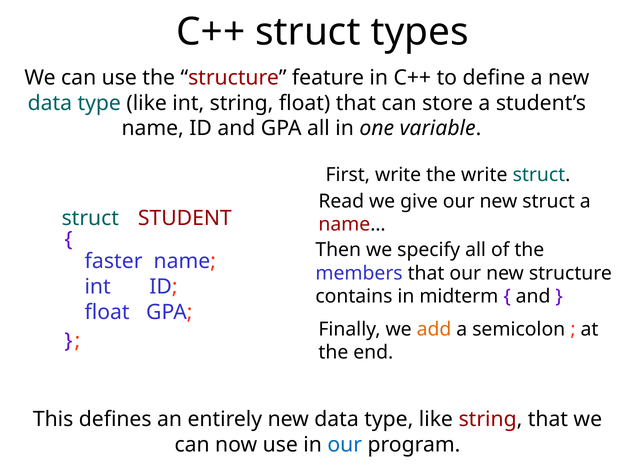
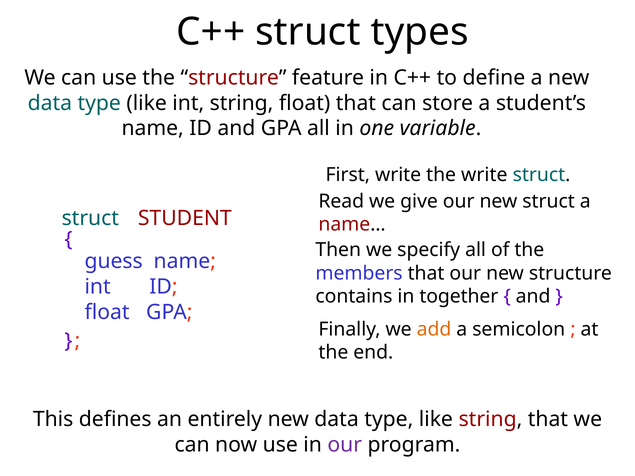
faster: faster -> guess (114, 261)
midterm: midterm -> together (459, 297)
our colour: blue -> purple (345, 445)
